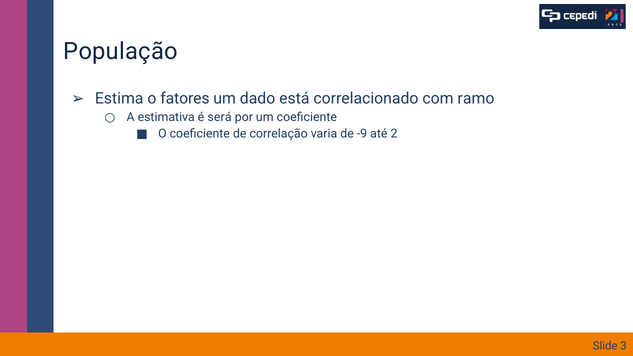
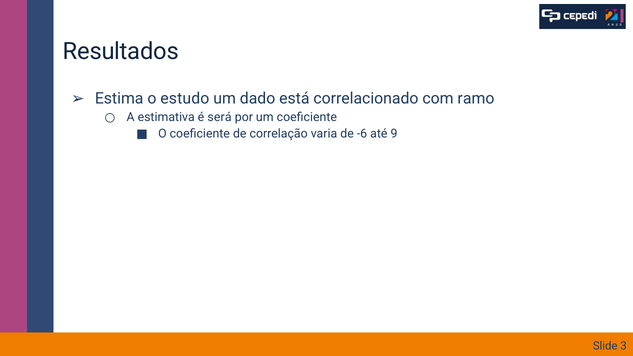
População: População -> Resultados (121, 51)
fatores: fatores -> estudo (185, 98)
-9: -9 -> -6 (362, 134)
2: 2 -> 9 (394, 134)
